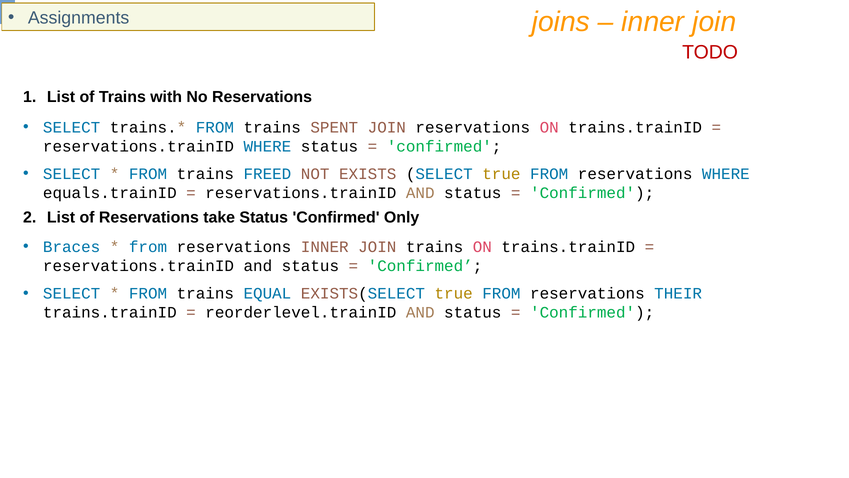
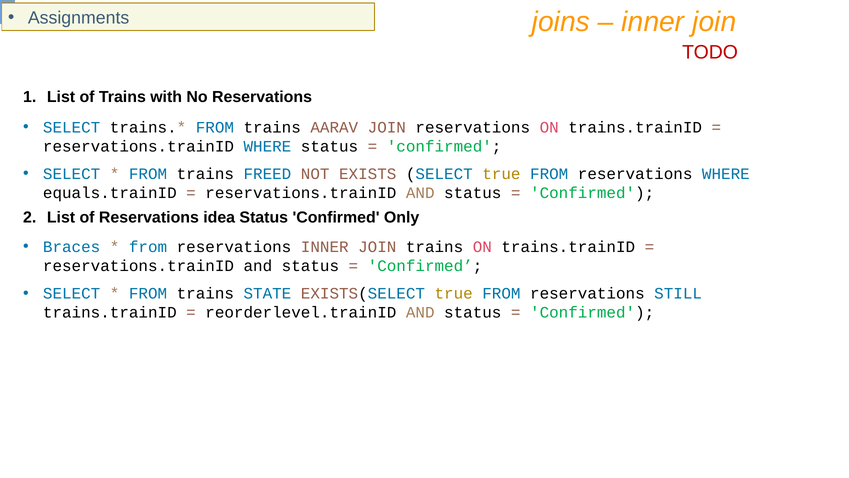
SPENT: SPENT -> AARAV (334, 127)
take: take -> idea (219, 217)
EQUAL: EQUAL -> STATE (267, 293)
THEIR: THEIR -> STILL (678, 293)
